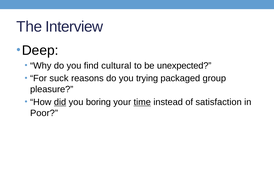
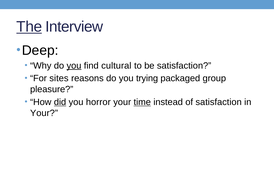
The underline: none -> present (29, 27)
you underline: none -> present (74, 66)
be unexpected: unexpected -> satisfaction (184, 66)
suck: suck -> sites (59, 78)
boring: boring -> horror (98, 102)
Poor: Poor -> Your (44, 113)
